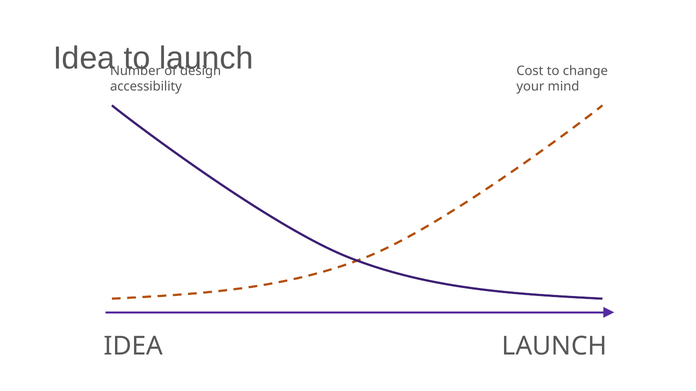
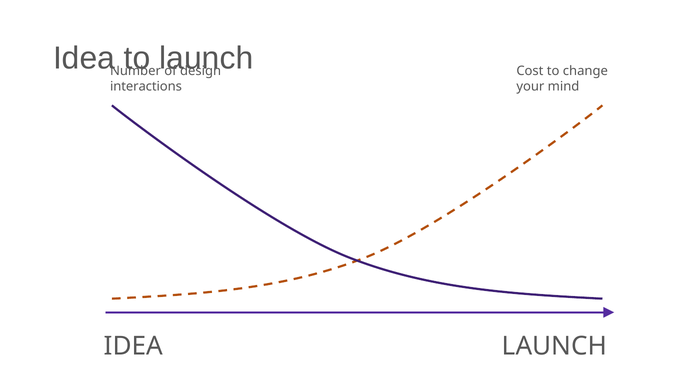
accessibility: accessibility -> interactions (146, 87)
